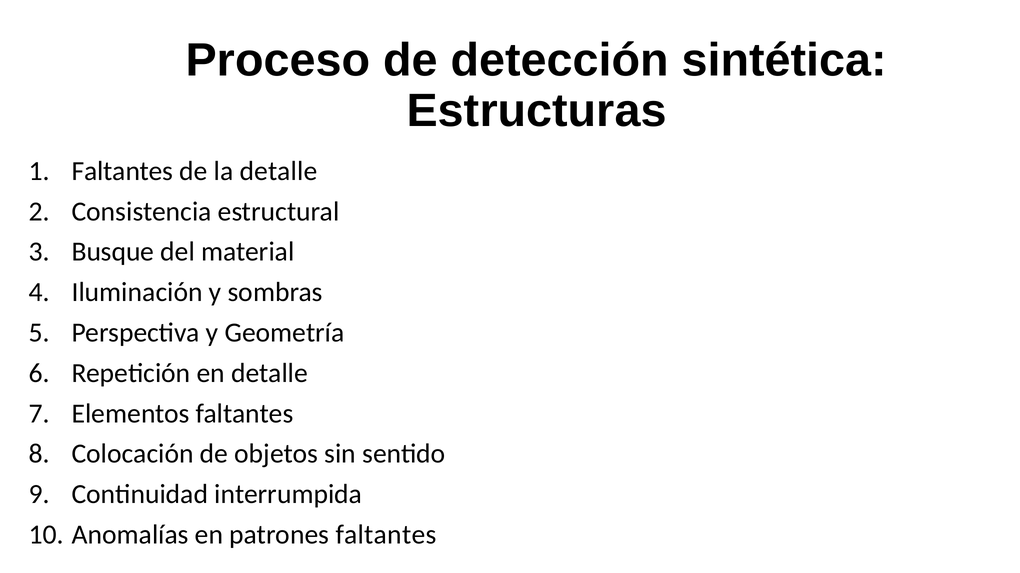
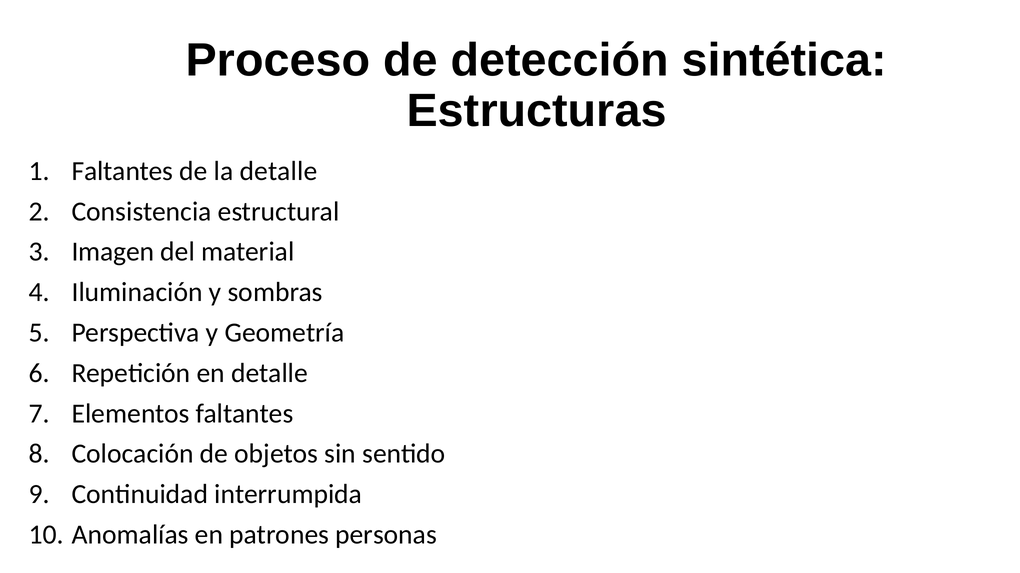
Busque: Busque -> Imagen (113, 252)
patrones faltantes: faltantes -> personas (386, 535)
